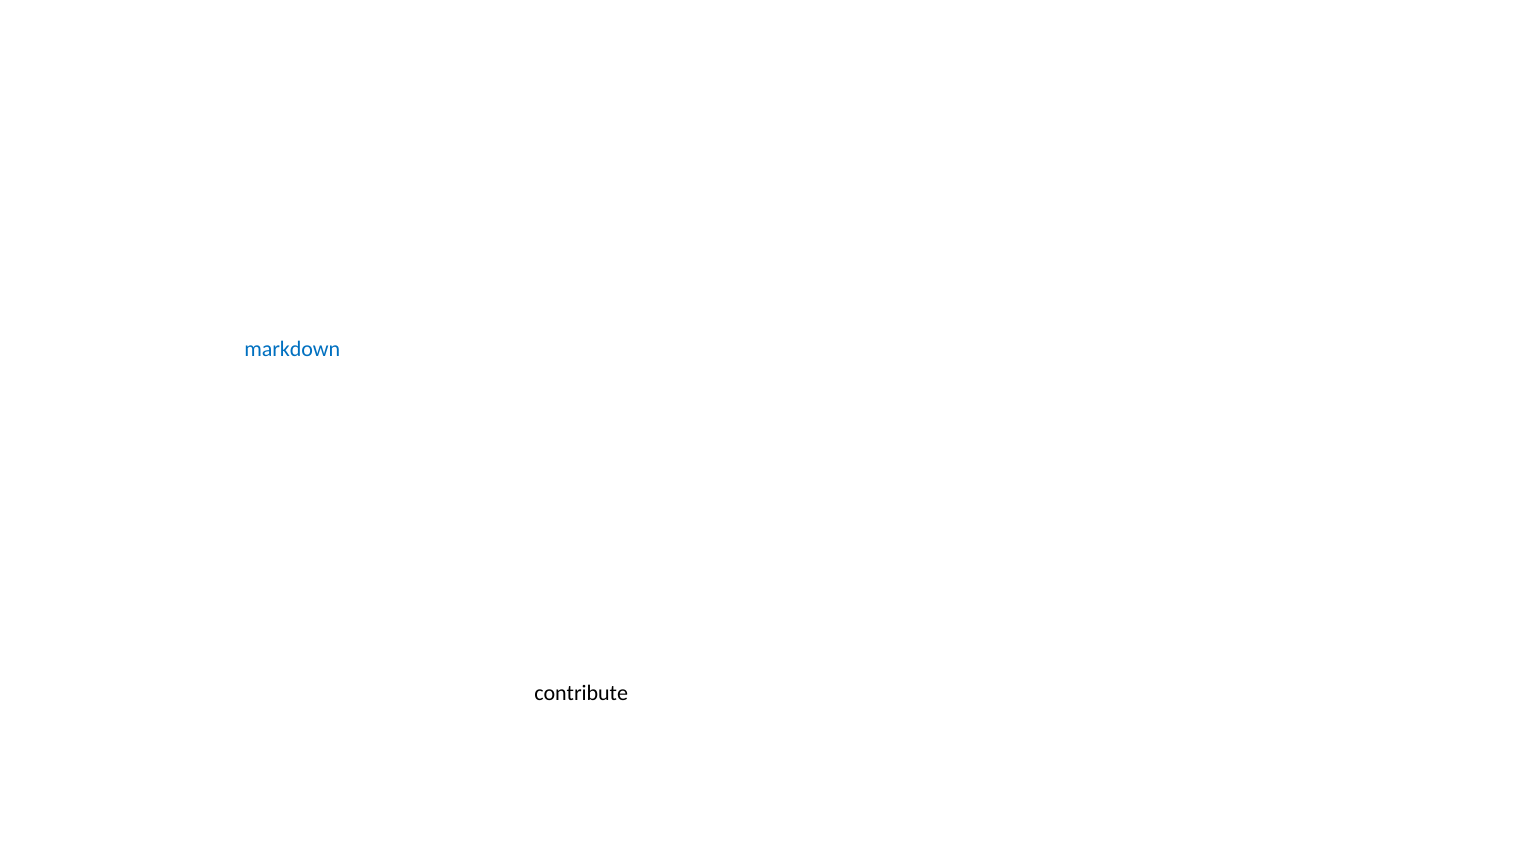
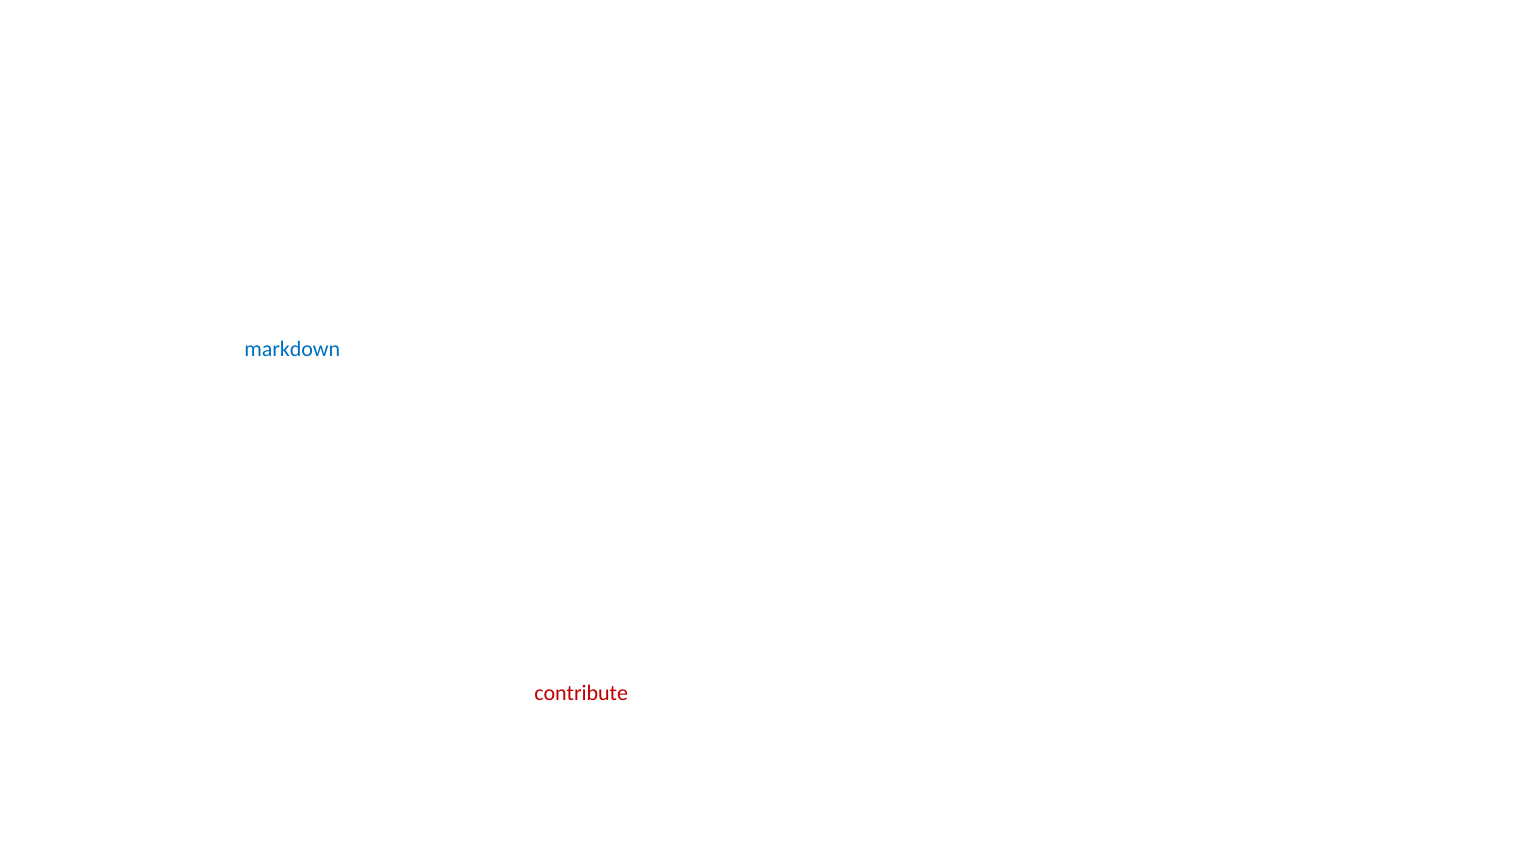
contribute colour: black -> red (581, 694)
